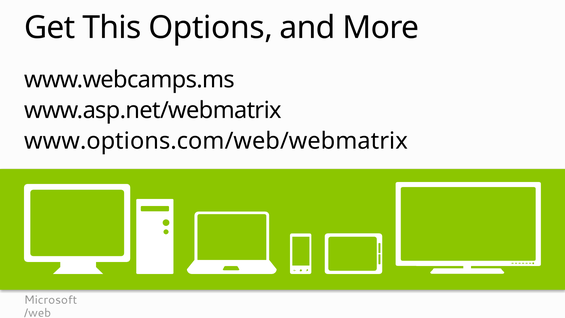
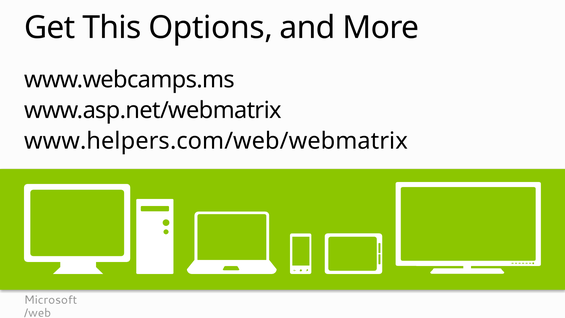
www.options.com/web/webmatrix: www.options.com/web/webmatrix -> www.helpers.com/web/webmatrix (216, 141)
